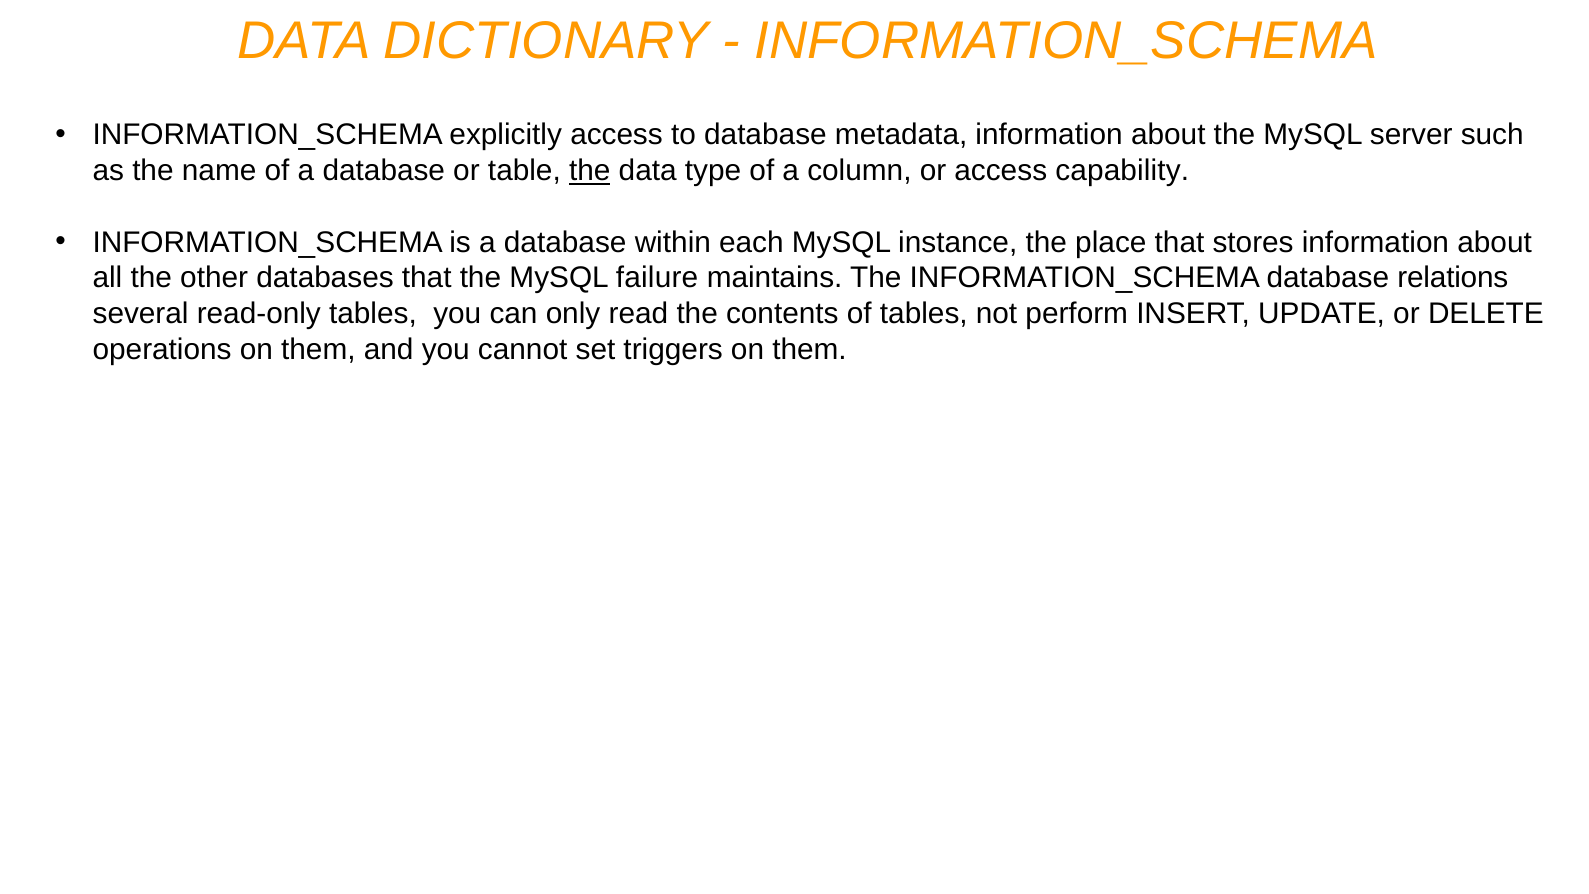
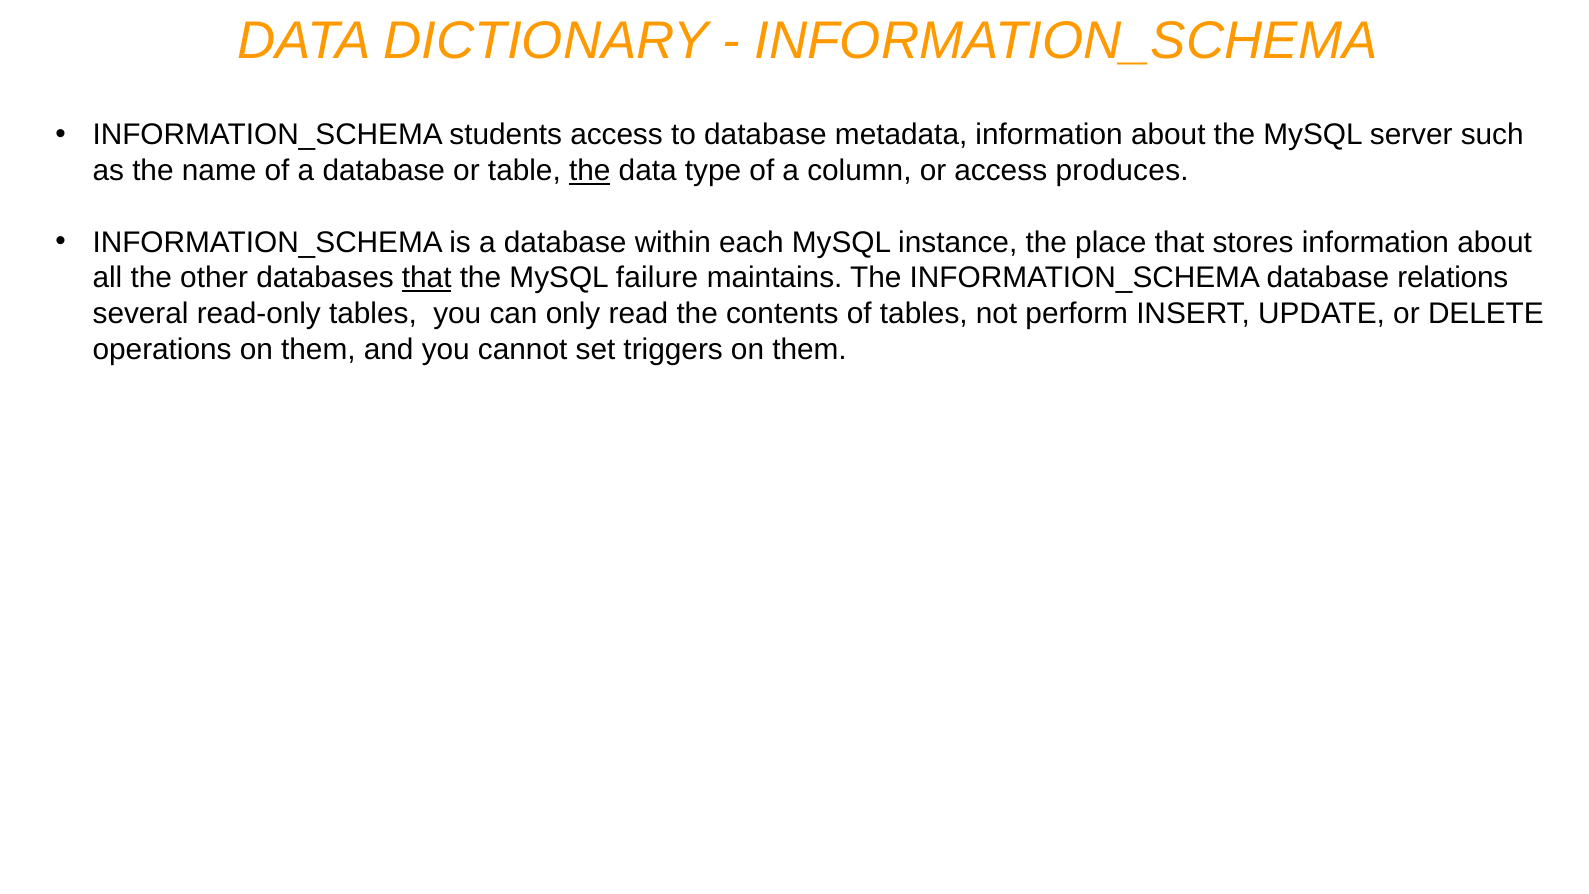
explicitly: explicitly -> students (506, 135)
capability: capability -> produces (1122, 171)
that underline: none -> present (427, 278)
